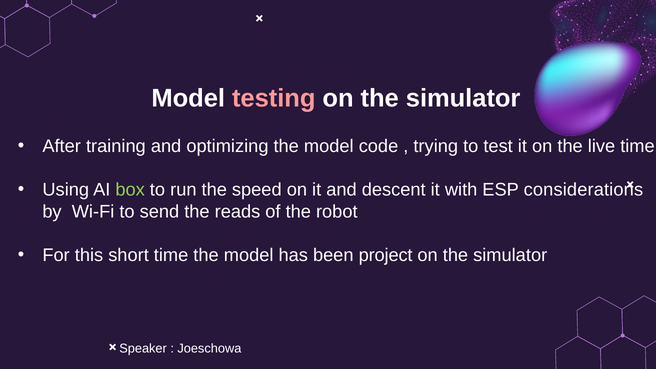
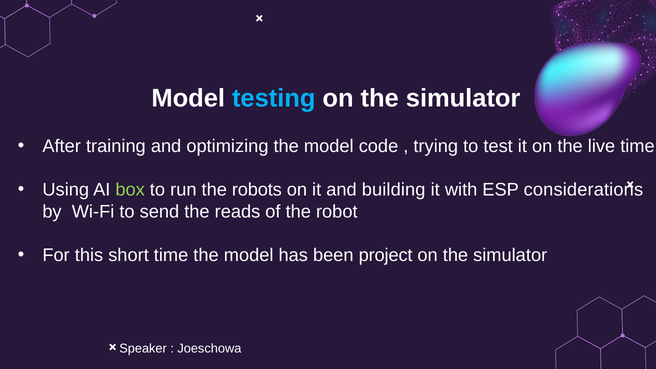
testing colour: pink -> light blue (274, 98)
speed: speed -> robots (257, 190)
descent: descent -> building (394, 190)
